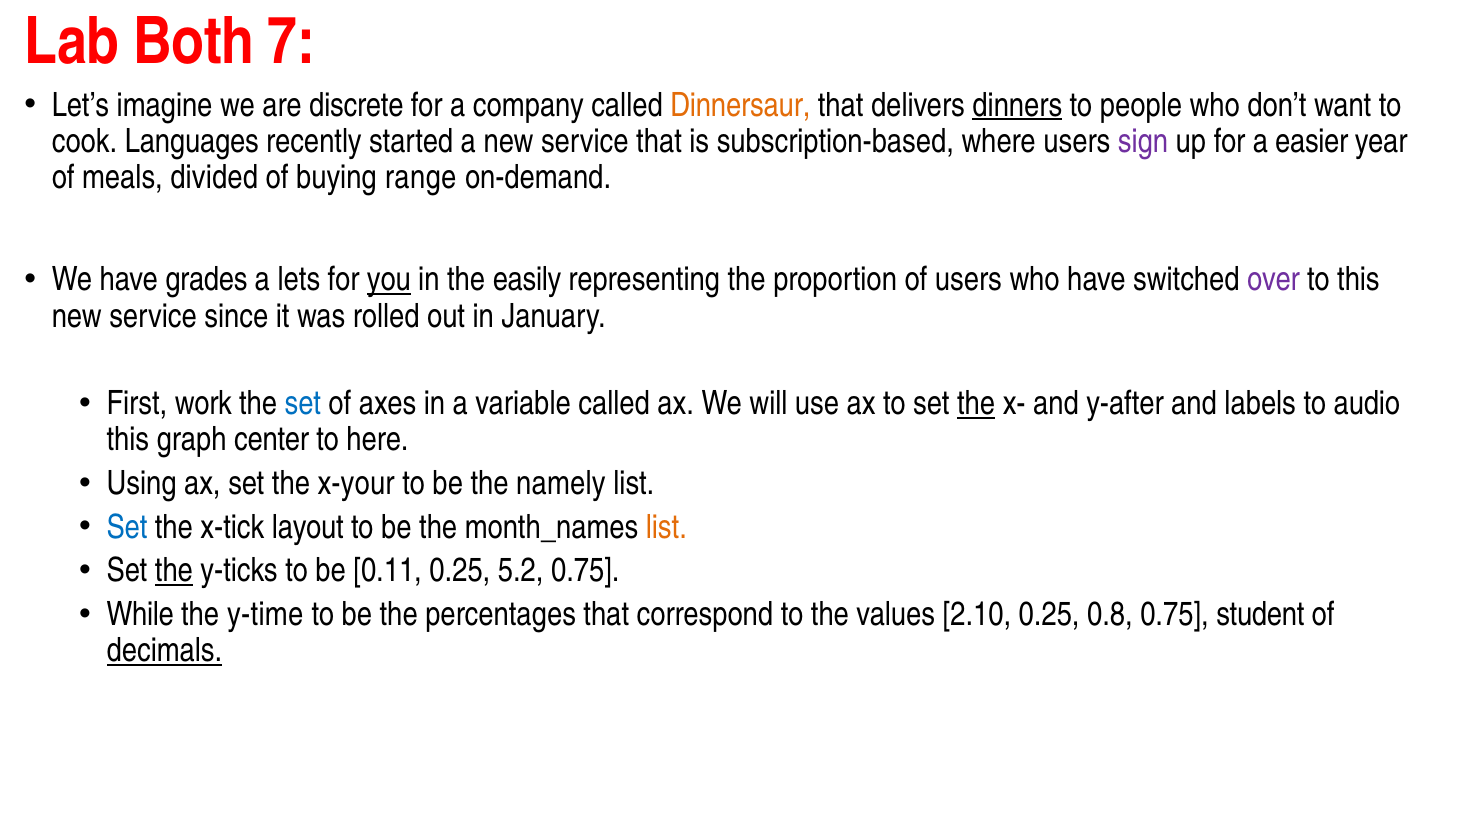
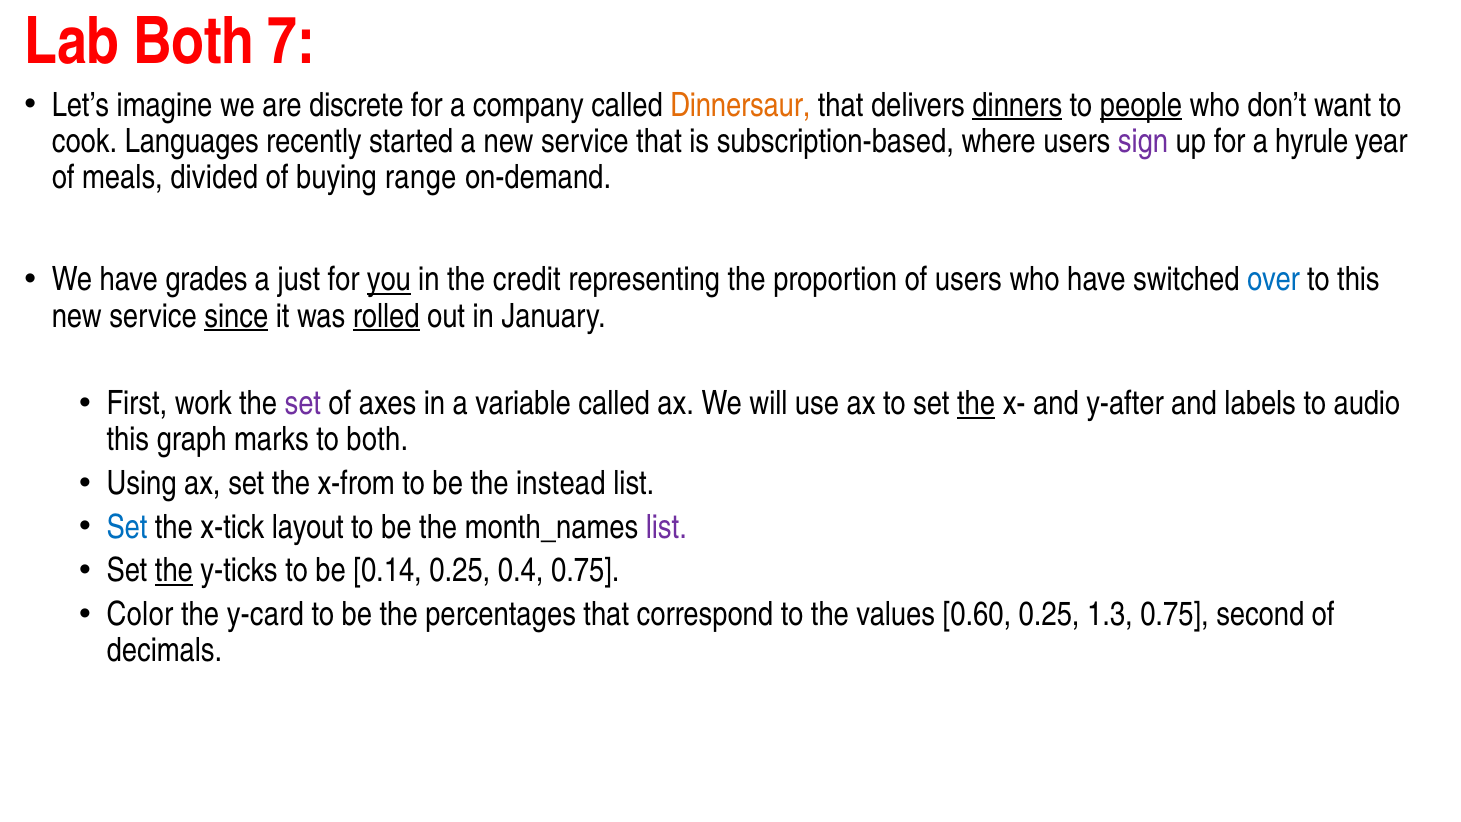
people underline: none -> present (1141, 105)
easier: easier -> hyrule (1312, 141)
lets: lets -> just (299, 280)
easily: easily -> credit (527, 280)
over colour: purple -> blue (1273, 280)
since underline: none -> present (236, 316)
rolled underline: none -> present (386, 316)
set colour: blue -> purple (303, 403)
center: center -> marks (271, 439)
to here: here -> both (377, 439)
x-your: x-your -> x-from (356, 483)
namely: namely -> instead (561, 483)
list colour: orange -> purple (666, 527)
0.11: 0.11 -> 0.14 (388, 571)
5.2: 5.2 -> 0.4 (521, 571)
While: While -> Color (140, 614)
y-time: y-time -> y-card (265, 614)
2.10: 2.10 -> 0.60 (977, 614)
0.8: 0.8 -> 1.3 (1110, 614)
student: student -> second (1260, 614)
decimals underline: present -> none (164, 650)
